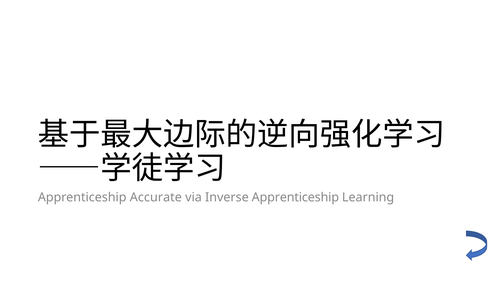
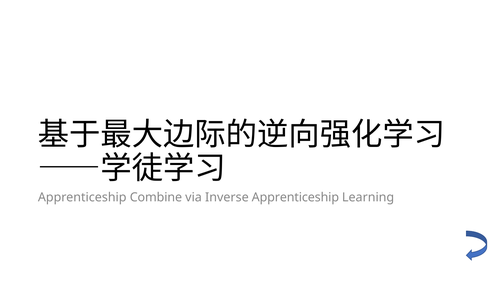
Accurate: Accurate -> Combine (156, 197)
